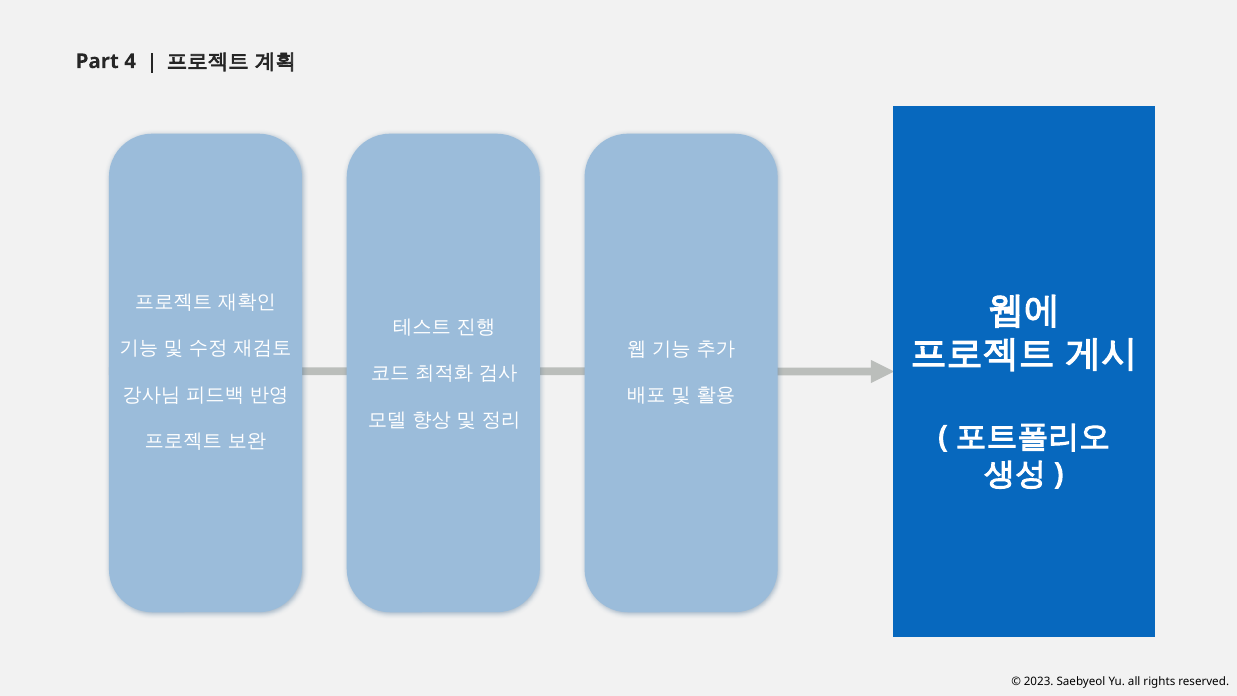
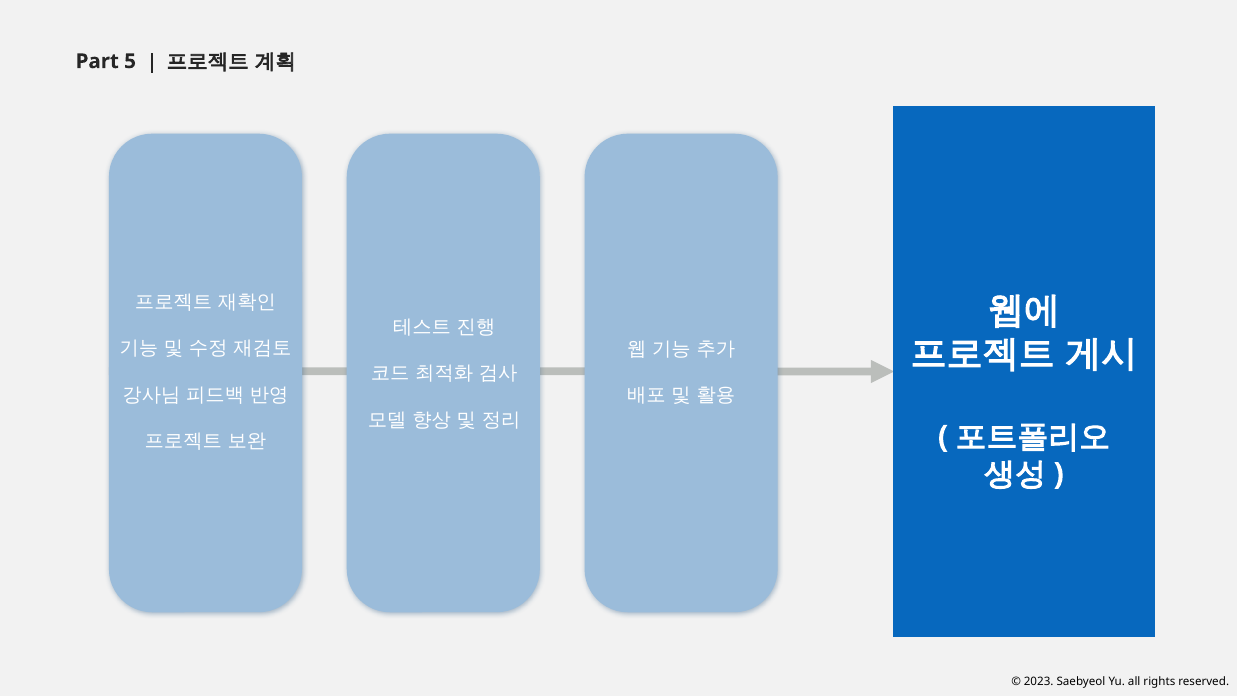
4: 4 -> 5 (130, 61)
